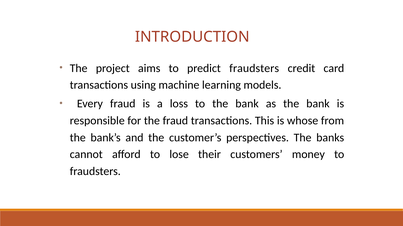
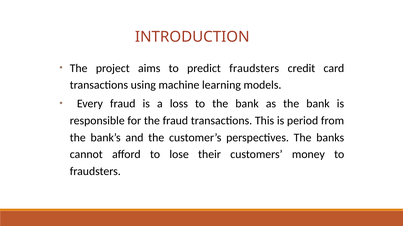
whose: whose -> period (303, 121)
